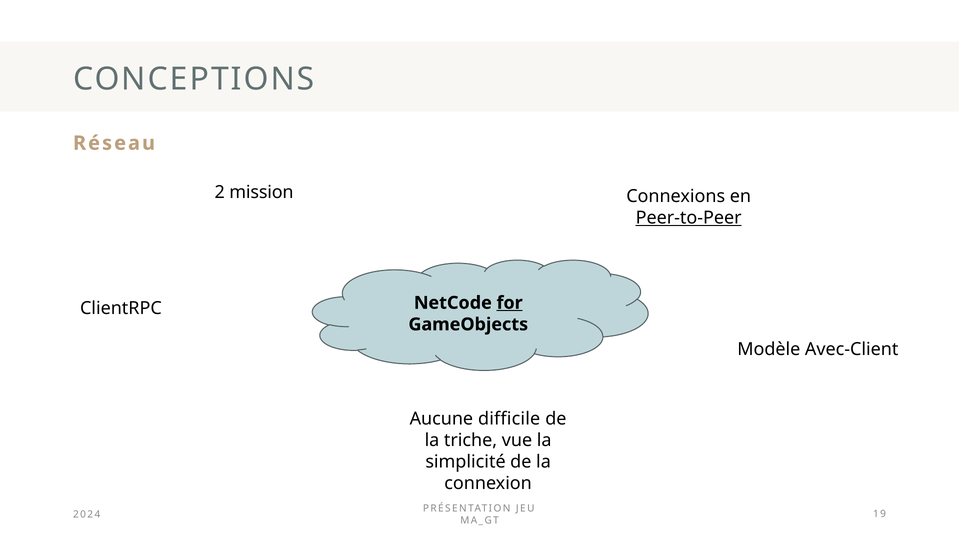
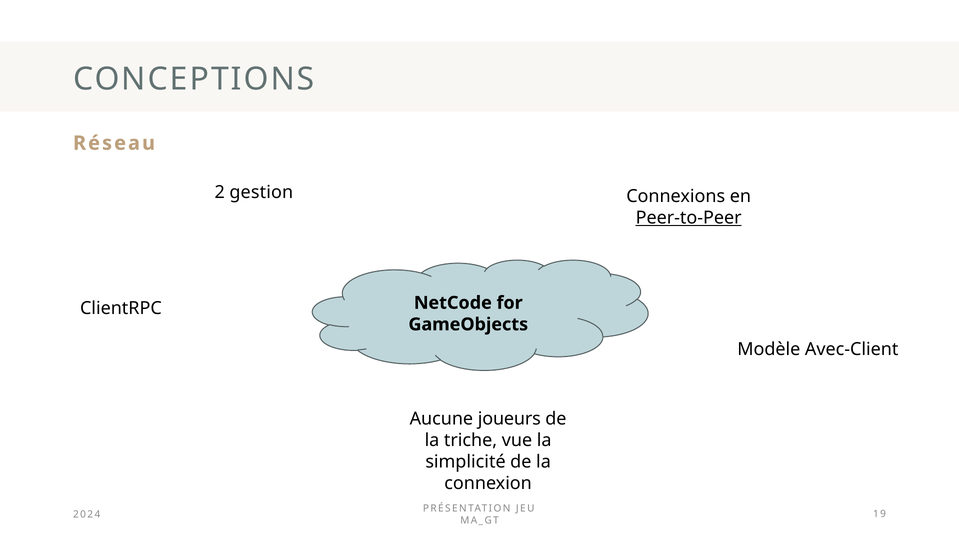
mission: mission -> gestion (261, 193)
for underline: present -> none (510, 303)
difficile: difficile -> joueurs (509, 419)
